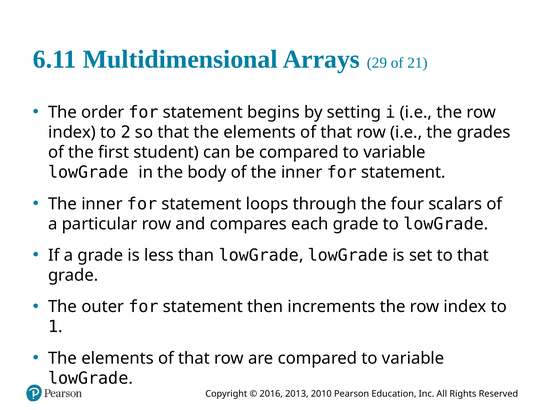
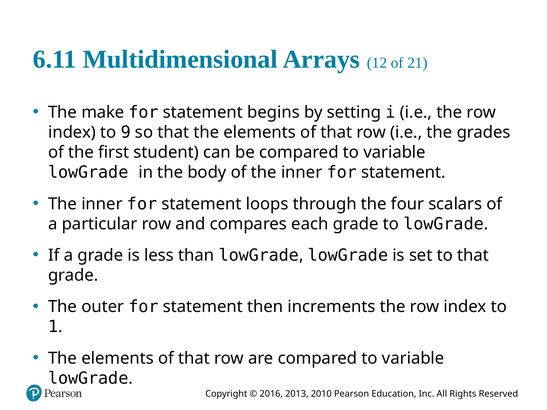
29: 29 -> 12 (377, 63)
order: order -> make (103, 112)
2: 2 -> 9 (126, 132)
